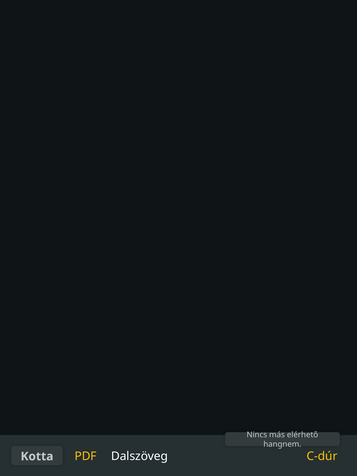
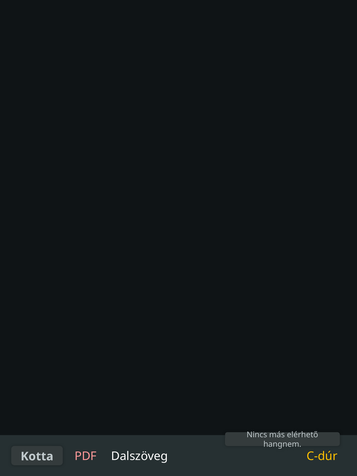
PDF colour: yellow -> pink (86, 456)
